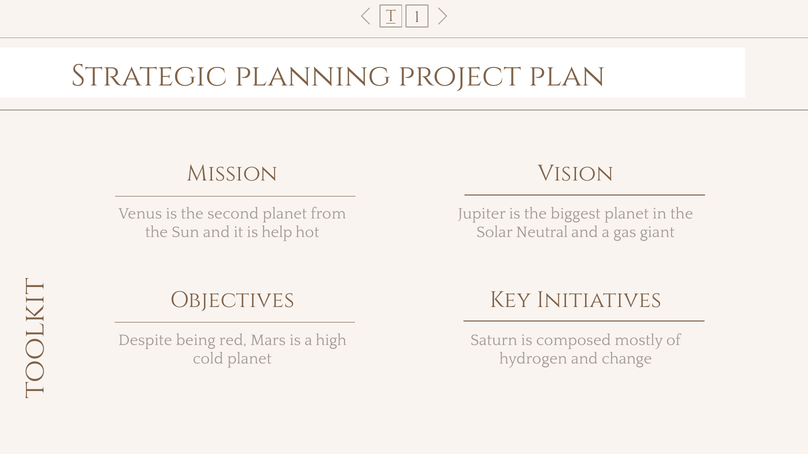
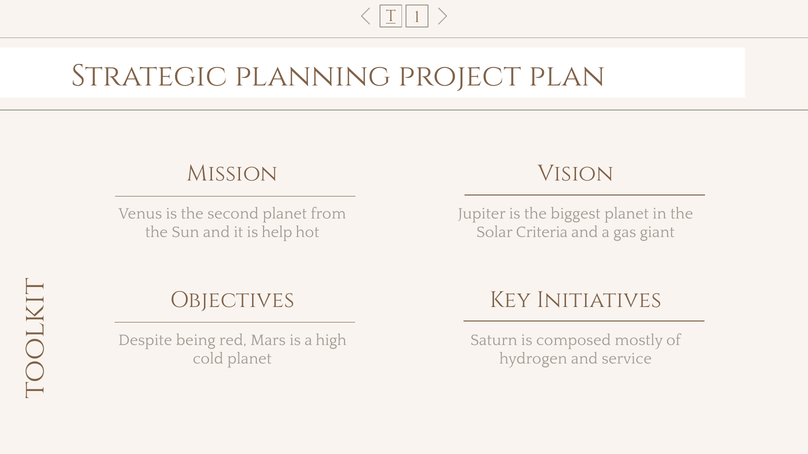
Neutral: Neutral -> Criteria (542, 232)
change: change -> service (627, 359)
